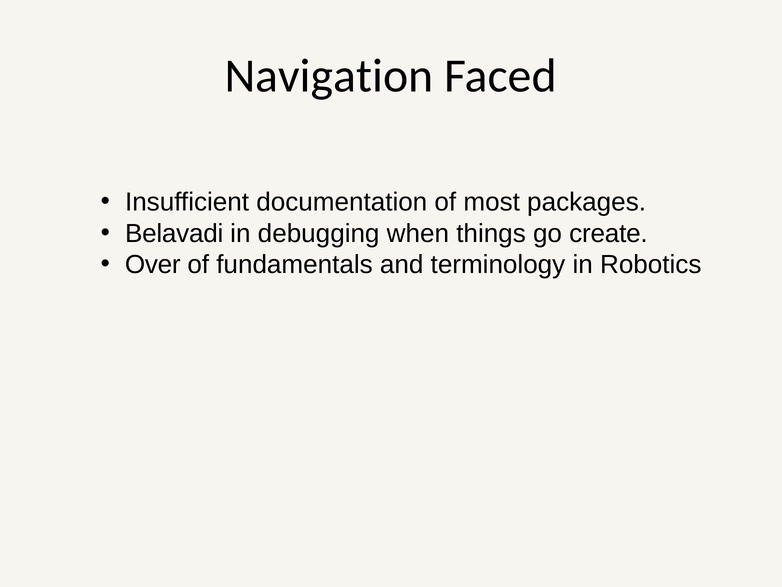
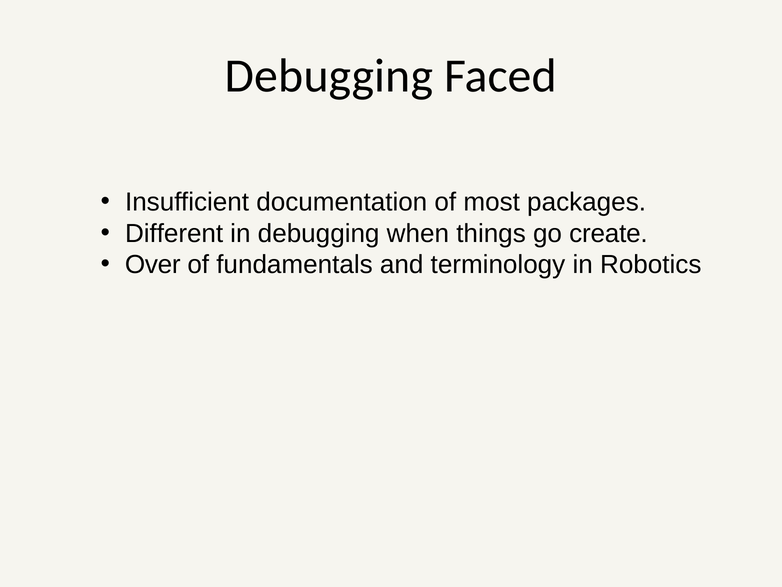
Navigation: Navigation -> Debugging (329, 76)
Belavadi: Belavadi -> Different (174, 233)
